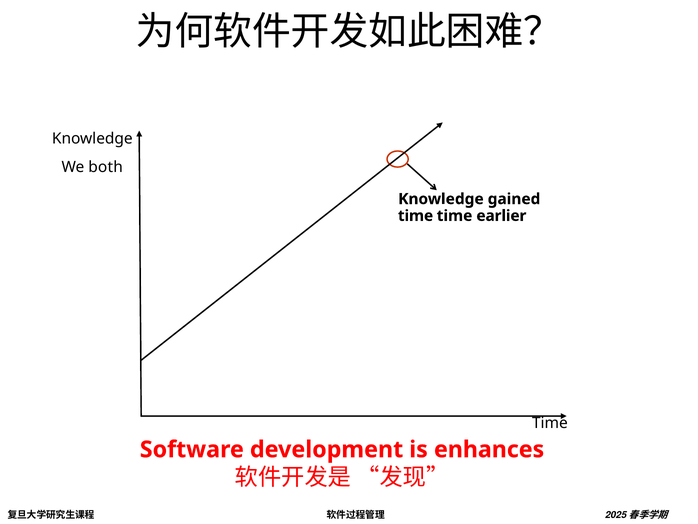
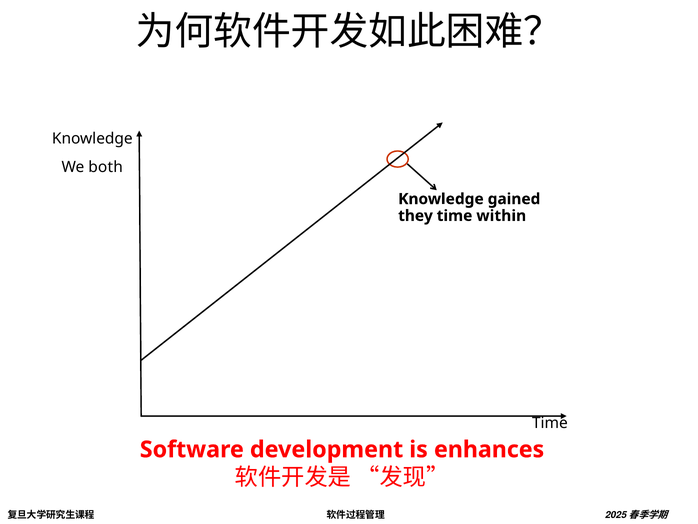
time: time -> they (416, 216)
earlier: earlier -> within (501, 216)
